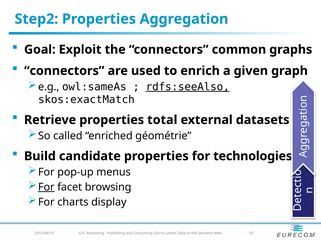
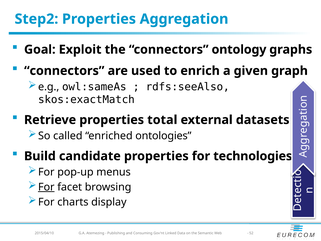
common: common -> ontology (239, 49)
rdfs:seeAlso underline: present -> none (188, 87)
géométrie: géométrie -> ontologies (163, 136)
